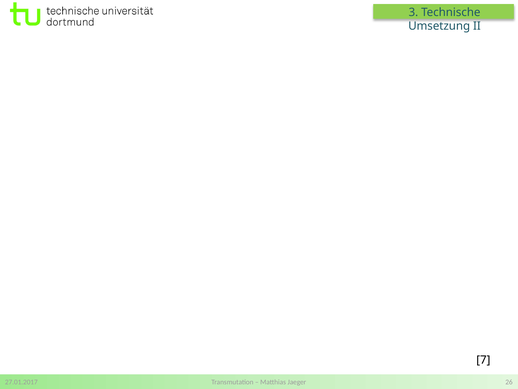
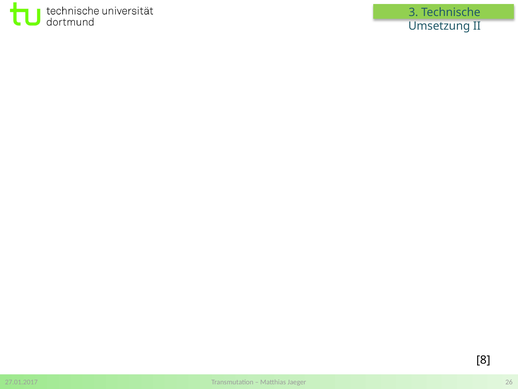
7: 7 -> 8 (483, 360)
